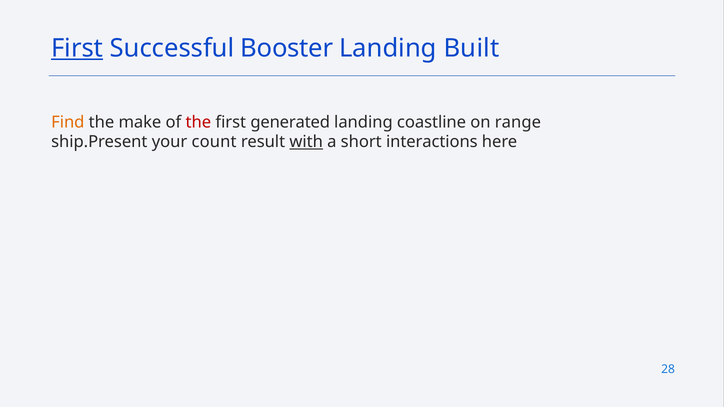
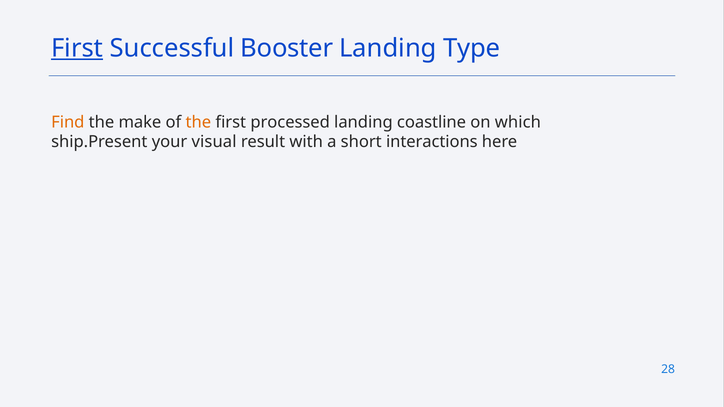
Built: Built -> Type (472, 48)
the colour: red -> orange (198, 122)
generated: generated -> processed (290, 122)
range: range -> which (518, 122)
count: count -> visual (214, 142)
with underline: present -> none (306, 142)
